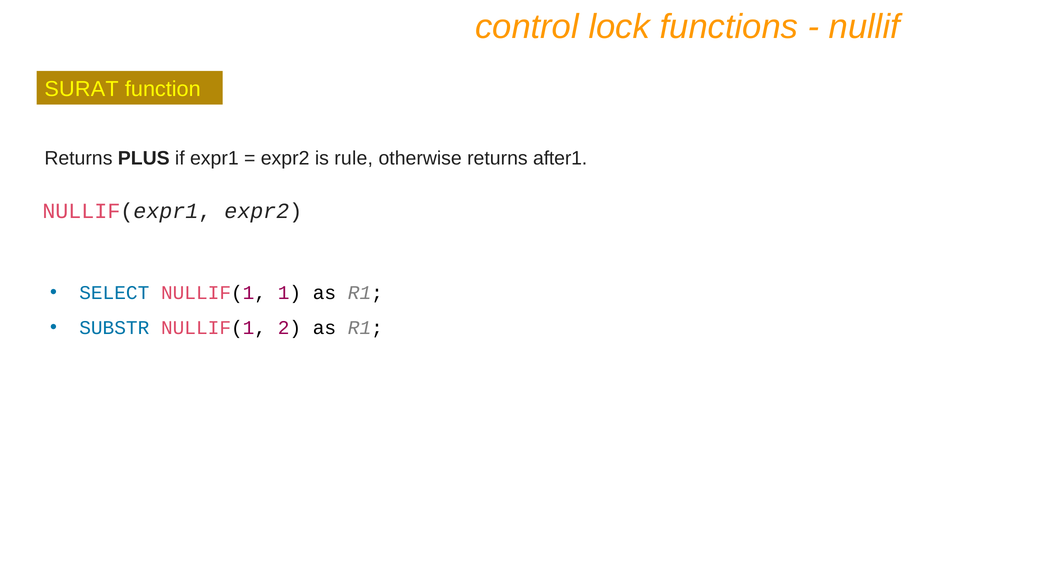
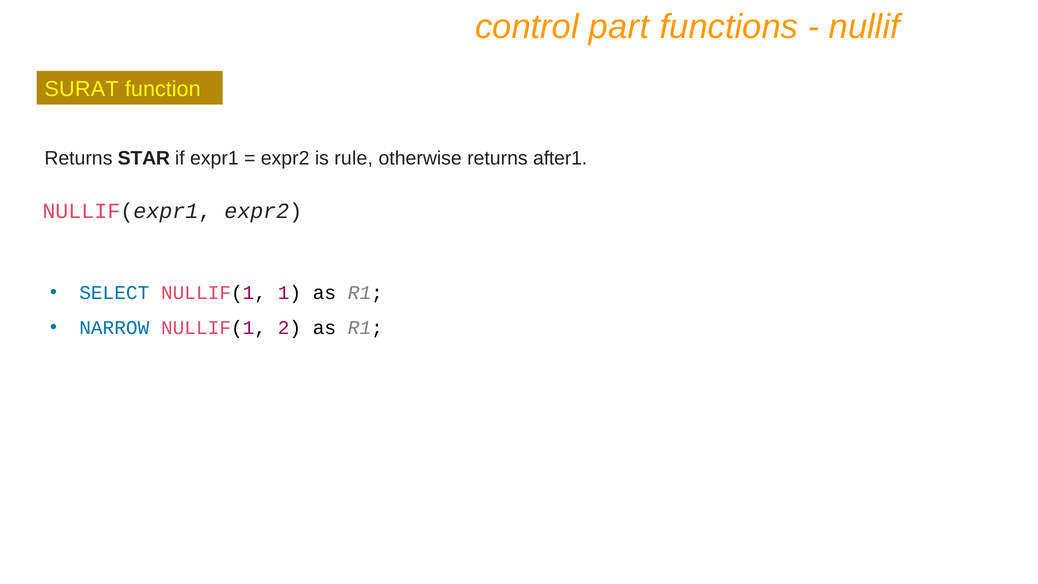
lock: lock -> part (619, 27)
PLUS: PLUS -> STAR (144, 158)
SUBSTR: SUBSTR -> NARROW (114, 328)
